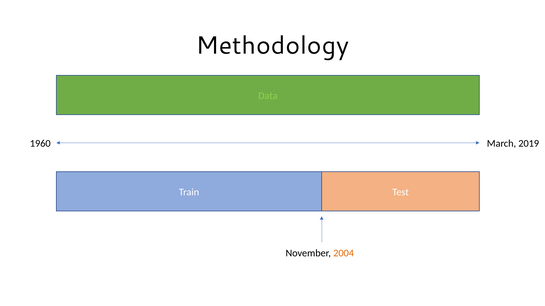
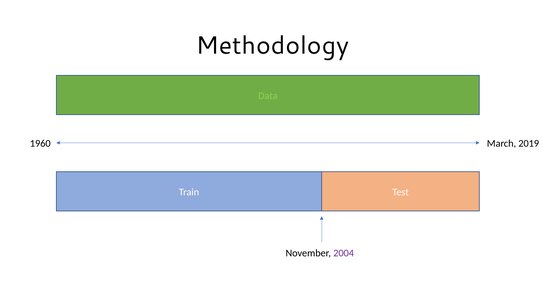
2004 colour: orange -> purple (344, 254)
